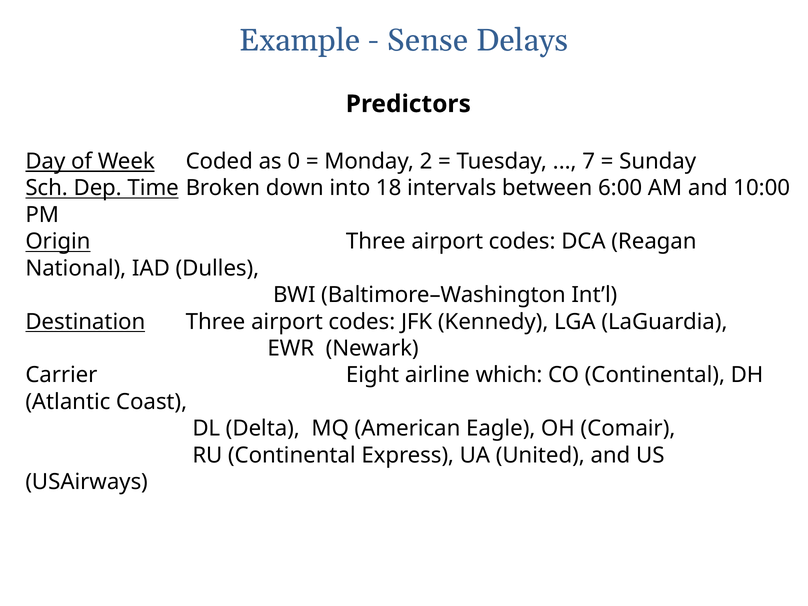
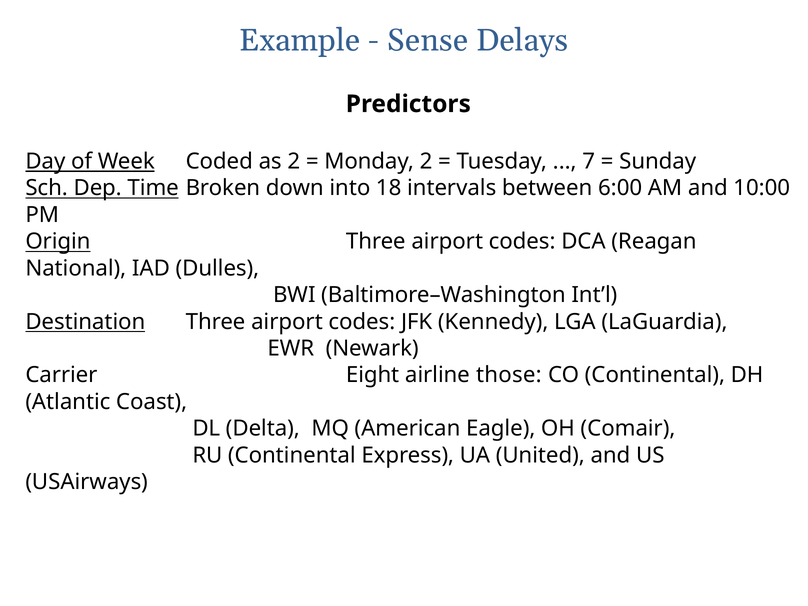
as 0: 0 -> 2 (294, 161)
which: which -> those (509, 375)
